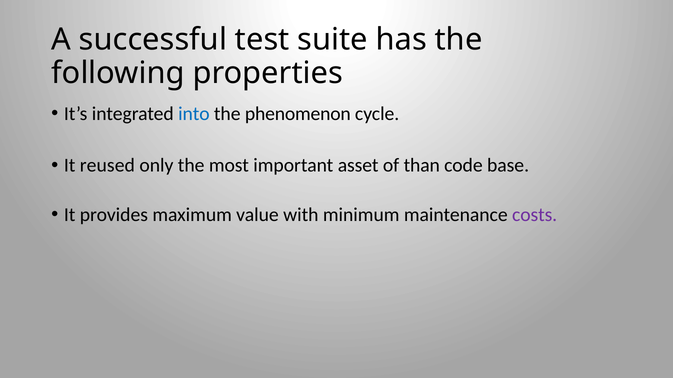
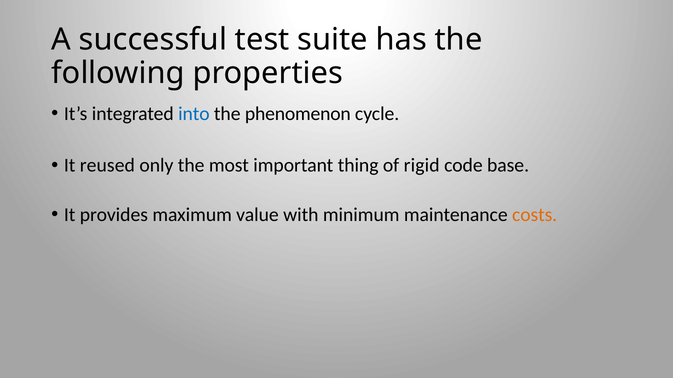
asset: asset -> thing (358, 166)
than: than -> rigid (422, 166)
costs colour: purple -> orange (535, 215)
